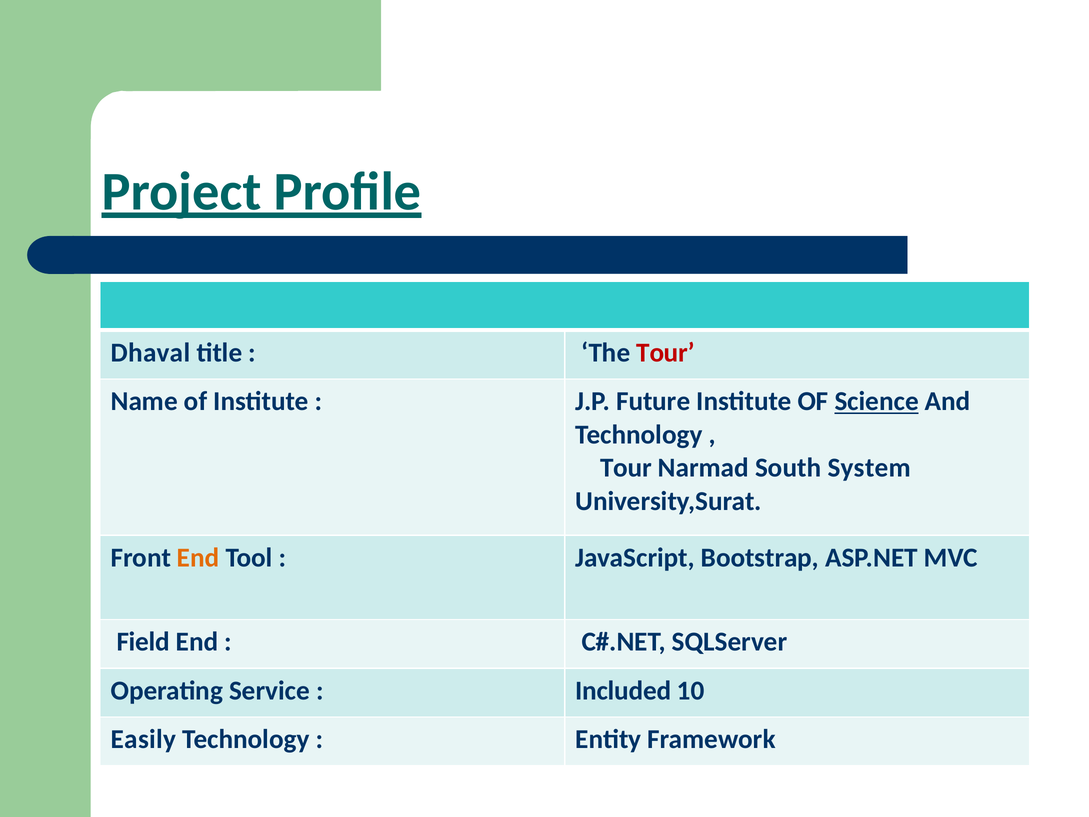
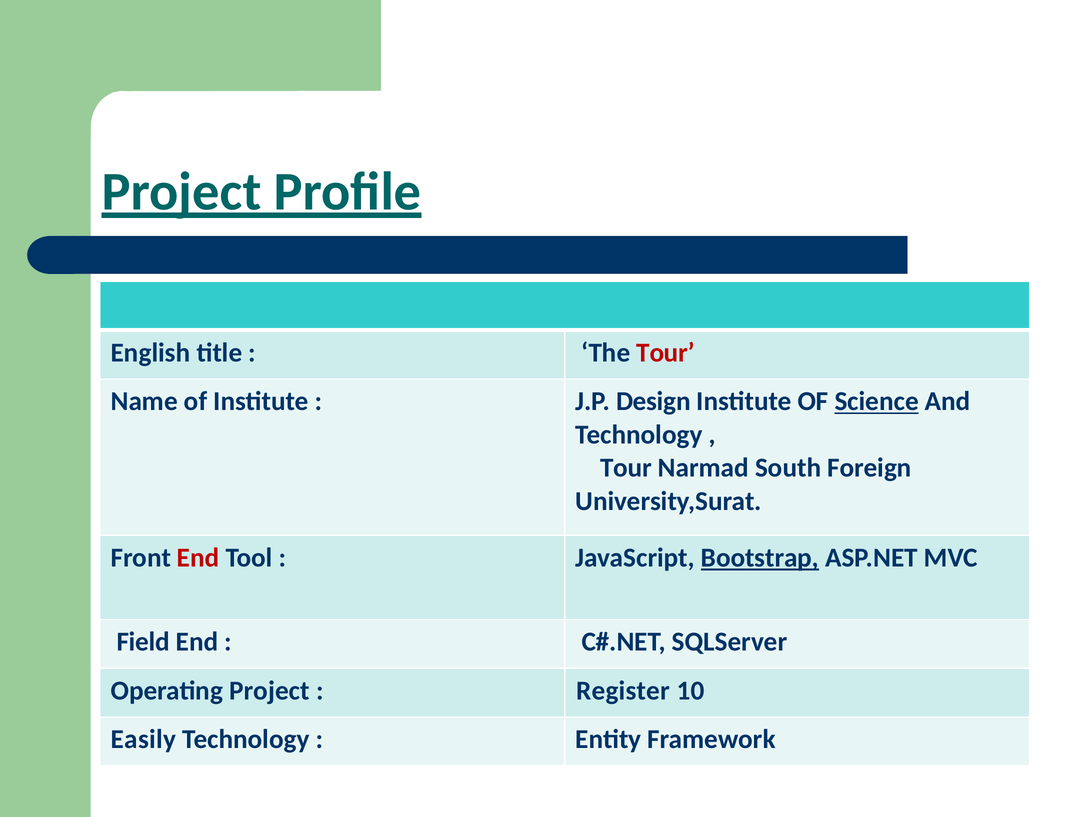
Dhaval: Dhaval -> English (151, 352)
Future: Future -> Design (653, 401)
System: System -> Foreign (869, 468)
End colour: orange -> red (198, 558)
Bootstrap underline: none -> present (760, 558)
Operating Service: Service -> Project (269, 690)
Included: Included -> Register (623, 690)
